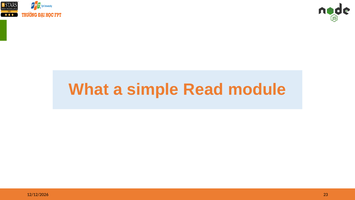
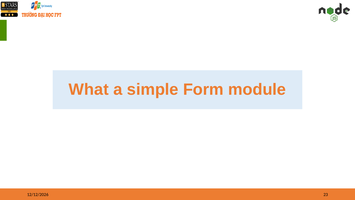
Read: Read -> Form (203, 89)
